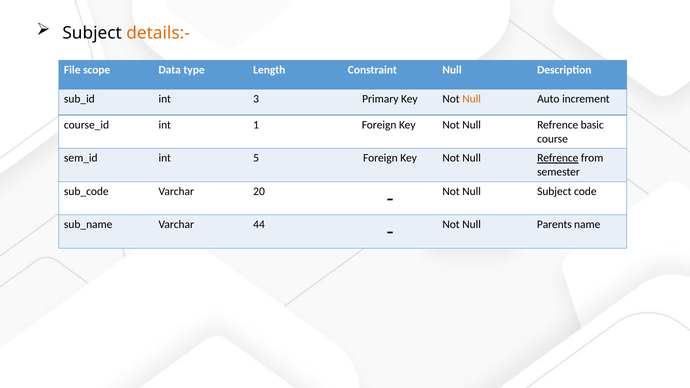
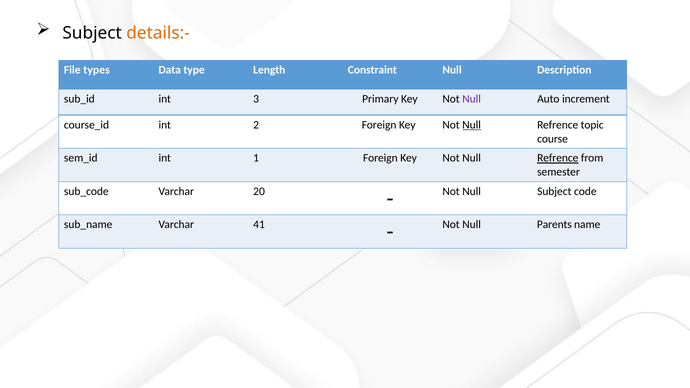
scope: scope -> types (97, 70)
Null colour: orange -> purple (472, 99)
1: 1 -> 2 (256, 125)
Null underline: none -> present (472, 125)
basic: basic -> topic (592, 125)
5: 5 -> 1 (256, 158)
44: 44 -> 41 (259, 225)
